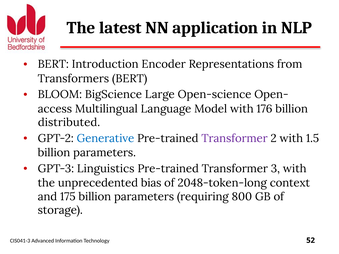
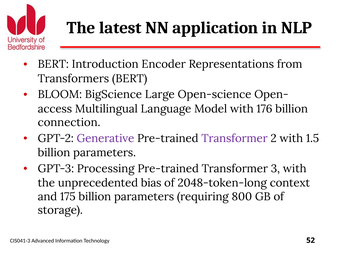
distributed: distributed -> connection (69, 123)
Generative colour: blue -> purple (105, 138)
Linguistics: Linguistics -> Processing (106, 169)
